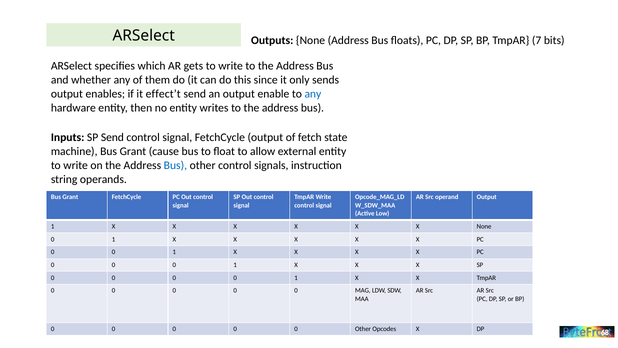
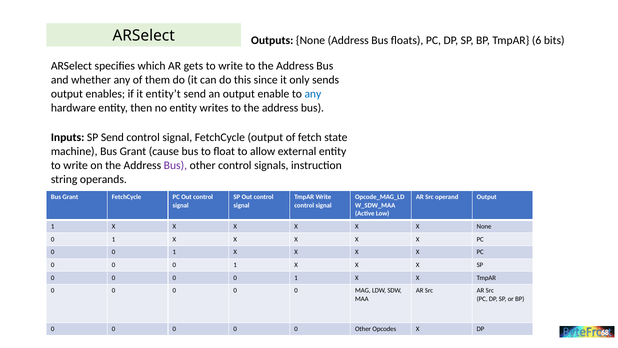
7: 7 -> 6 (537, 40)
effect’t: effect’t -> entity’t (163, 94)
Bus colour: blue -> purple (175, 165)
